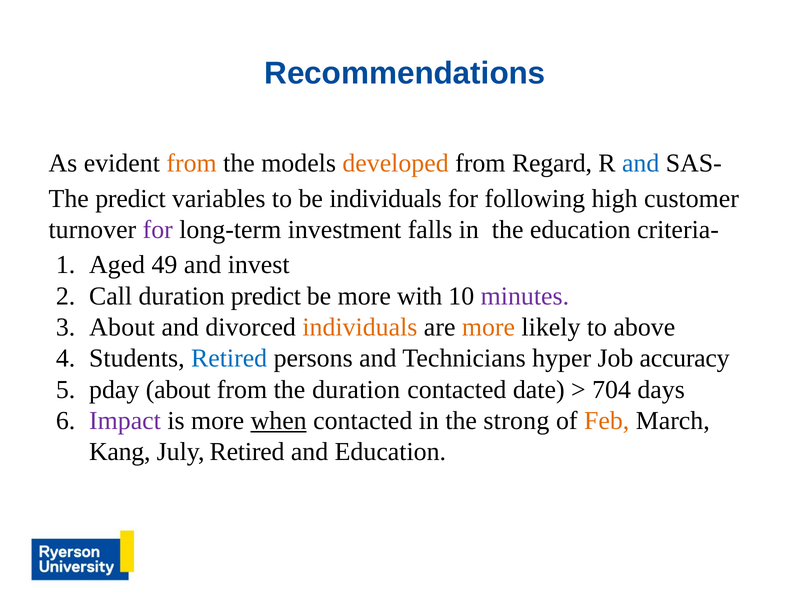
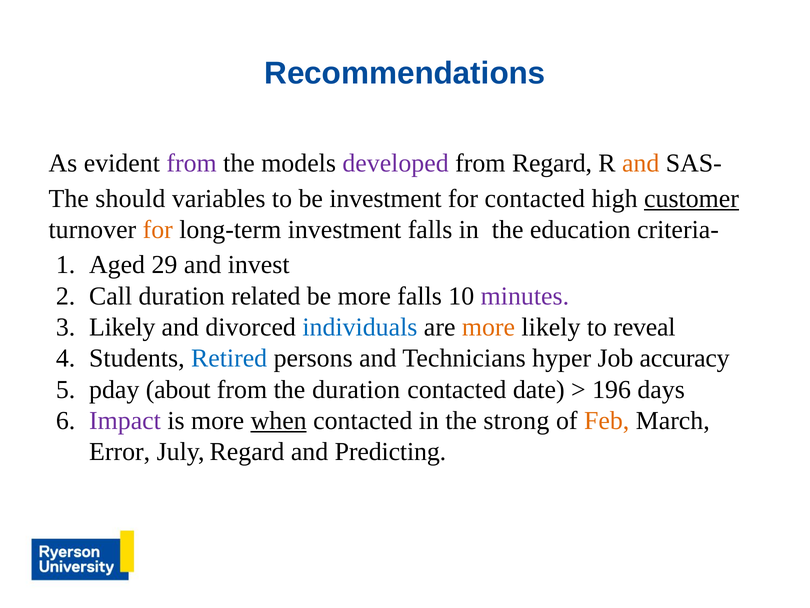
from colour: orange -> purple (192, 163)
developed colour: orange -> purple (396, 163)
and colour: blue -> orange (641, 163)
The predict: predict -> should (130, 198)
be individuals: individuals -> investment (386, 198)
for following: following -> contacted (535, 198)
customer underline: none -> present (692, 198)
for colour: purple -> orange (158, 229)
49: 49 -> 29 (164, 265)
duration predict: predict -> related (266, 296)
more with: with -> falls (420, 296)
About: About -> Likely (122, 327)
individuals colour: orange -> blue (360, 327)
above: above -> reveal (644, 327)
704: 704 -> 196 (612, 389)
Kang: Kang -> Error (120, 451)
July Retired: Retired -> Regard (247, 451)
and Education: Education -> Predicting (390, 451)
